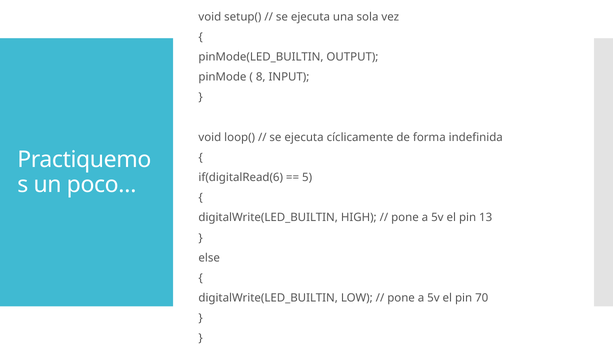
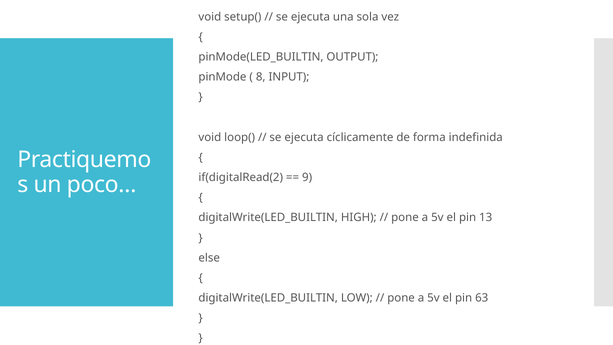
if(digitalRead(6: if(digitalRead(6 -> if(digitalRead(2 (241, 177)
5: 5 -> 9 (307, 177)
70: 70 -> 63 (482, 298)
